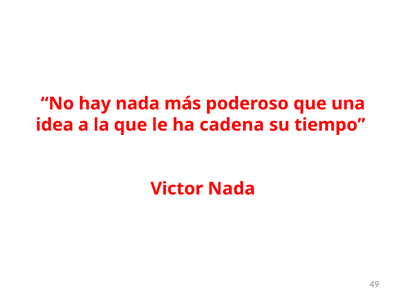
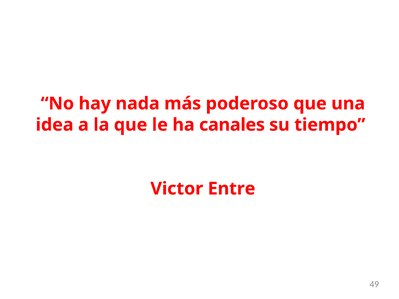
cadena: cadena -> canales (232, 125)
Victor Nada: Nada -> Entre (232, 189)
